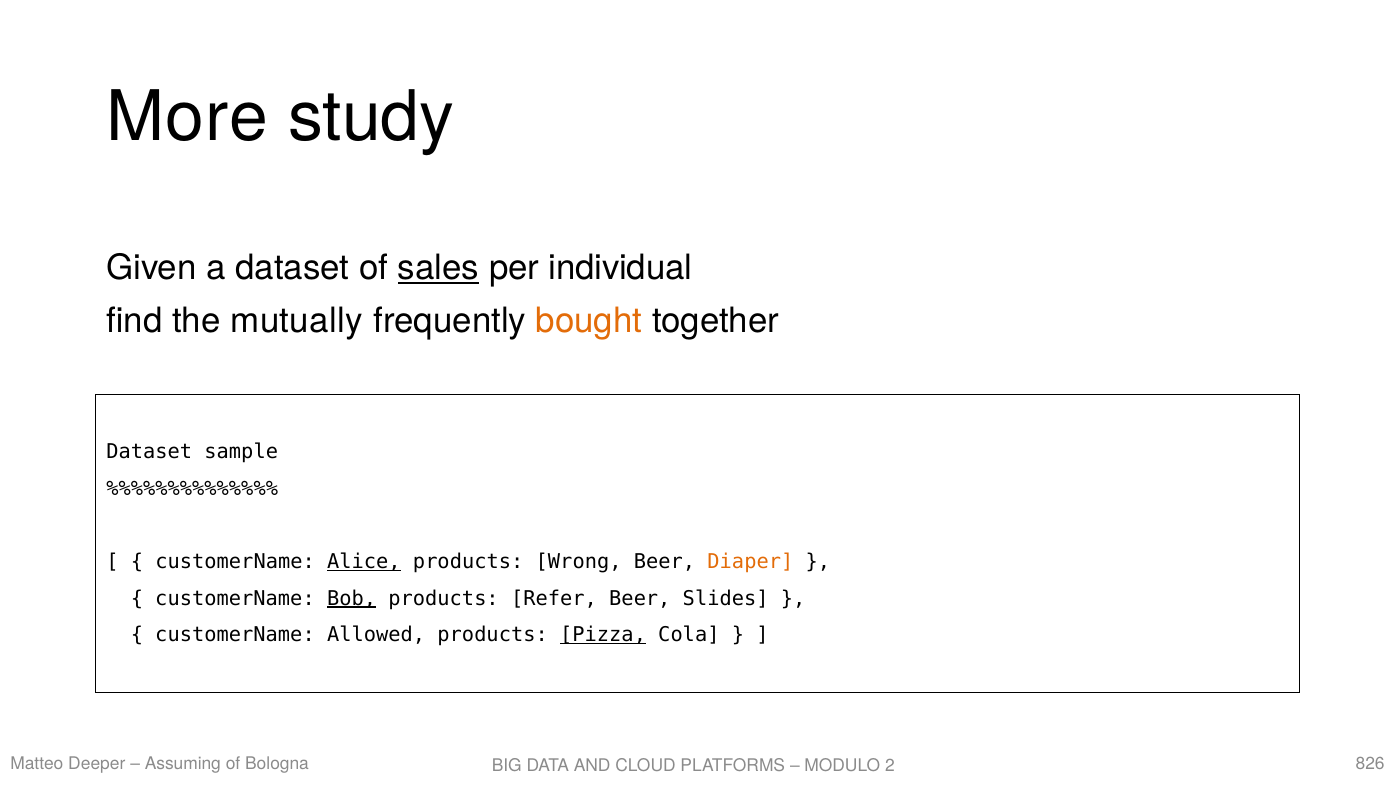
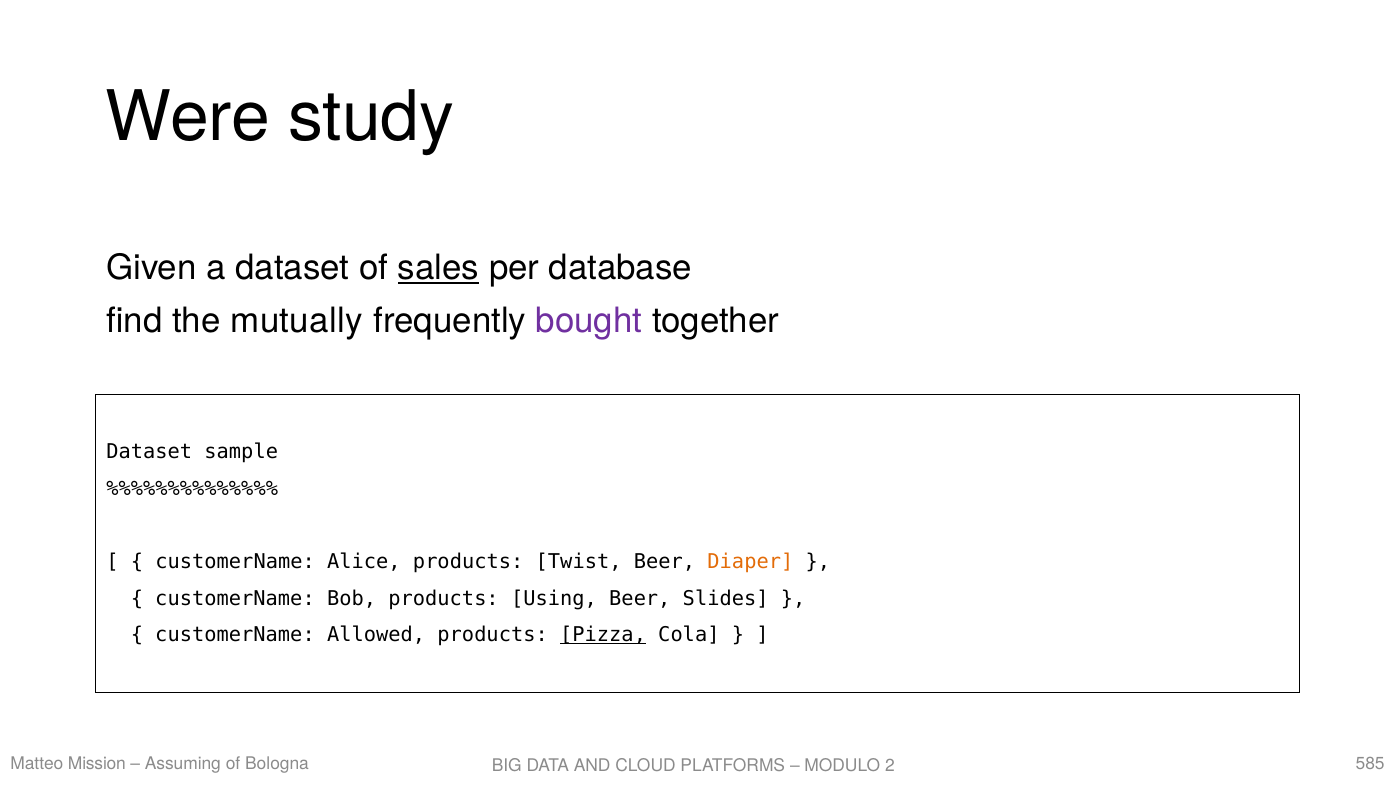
More: More -> Were (188, 117)
individual: individual -> database (620, 268)
bought colour: orange -> purple (589, 320)
Alice underline: present -> none (364, 562)
Wrong: Wrong -> Twist (579, 562)
Bob underline: present -> none (352, 598)
Refer: Refer -> Using (554, 598)
Deeper: Deeper -> Mission (97, 763)
826: 826 -> 585 (1370, 763)
